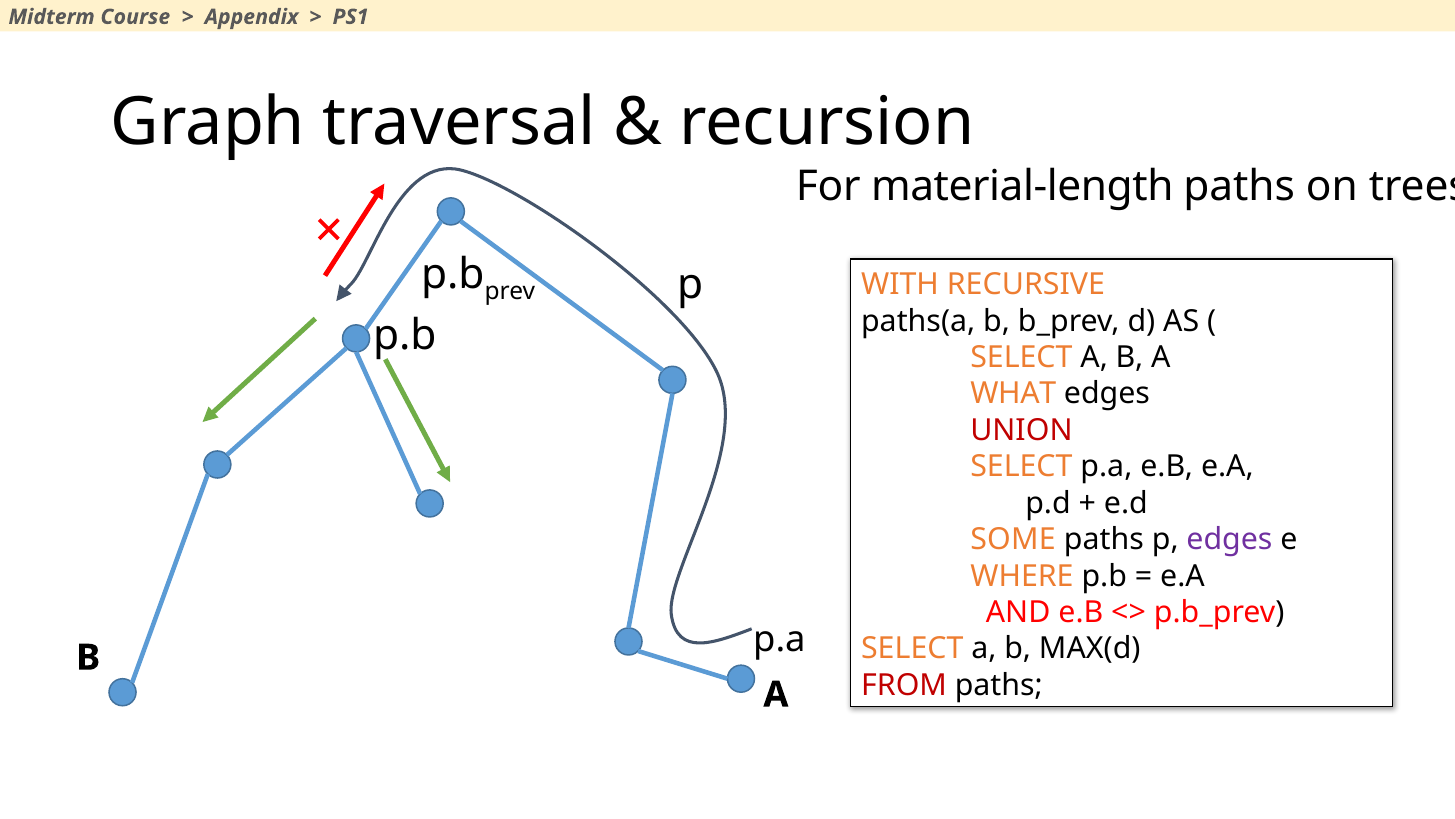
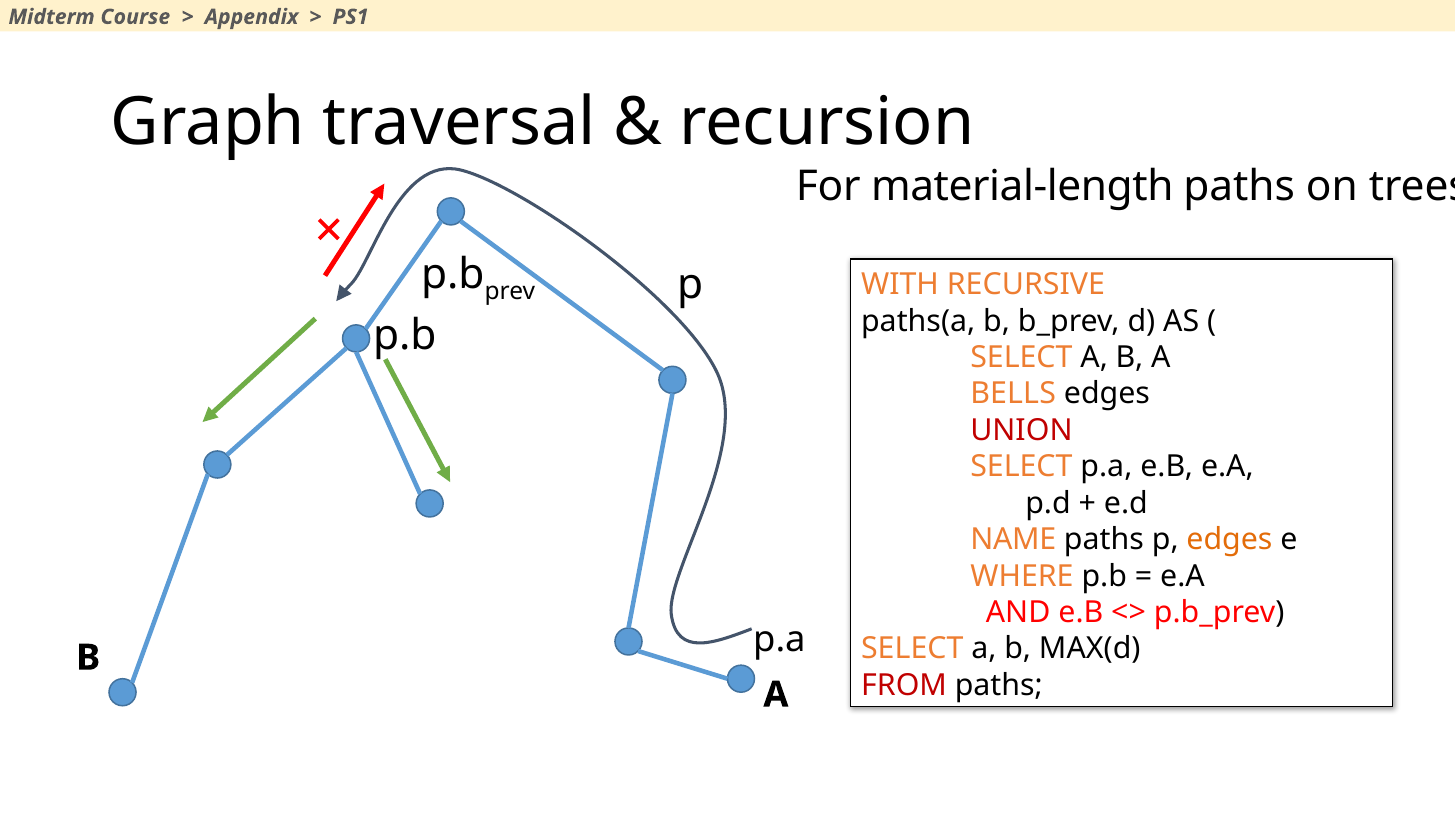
WHAT: WHAT -> BELLS (1013, 394)
SOME: SOME -> NAME (1013, 539)
edges colour: purple -> orange (1230, 539)
